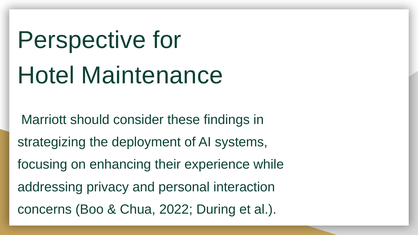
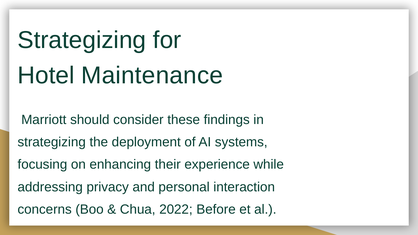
Perspective: Perspective -> Strategizing (82, 40)
During: During -> Before (216, 209)
